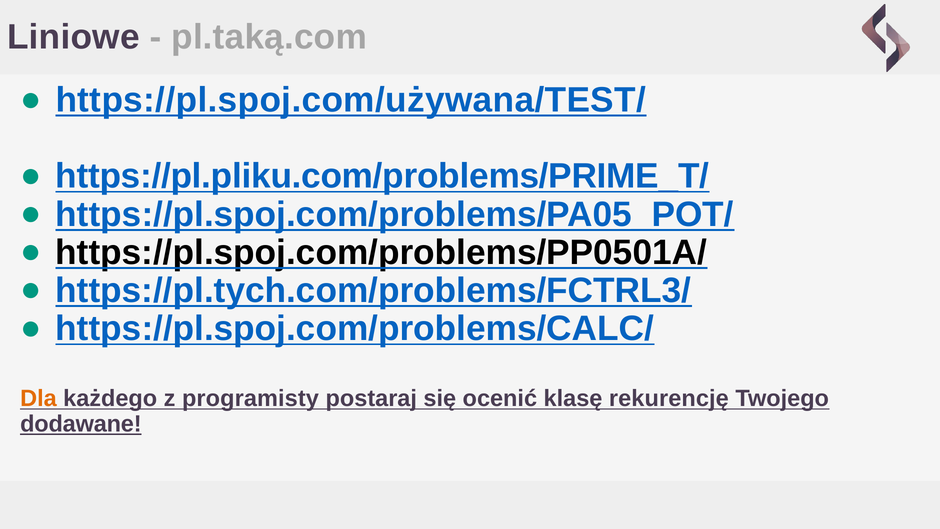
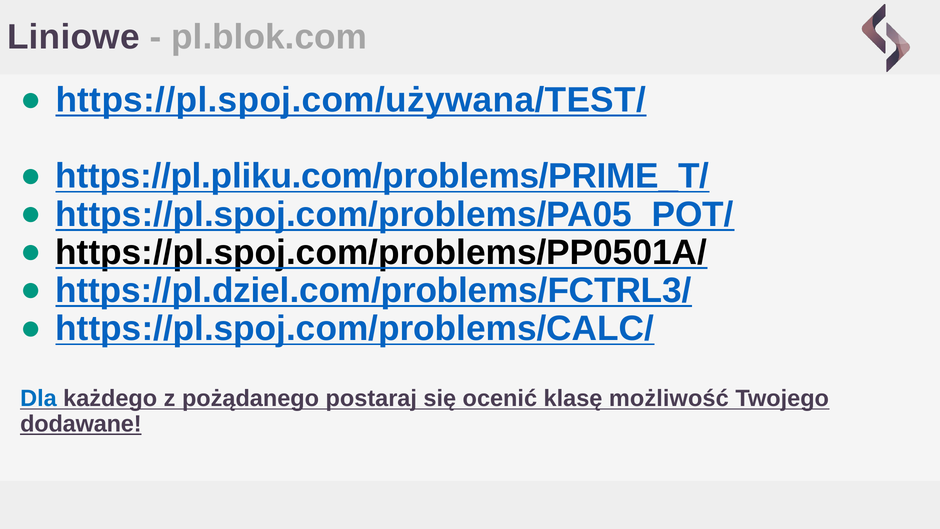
pl.taką.com: pl.taką.com -> pl.blok.com (269, 37)
https://pl.tych.com/problems/FCTRL3/: https://pl.tych.com/problems/FCTRL3/ -> https://pl.dziel.com/problems/FCTRL3/ (373, 290)
Dla colour: orange -> blue (38, 398)
programisty: programisty -> pożądanego (251, 398)
rekurencję: rekurencję -> możliwość (669, 398)
